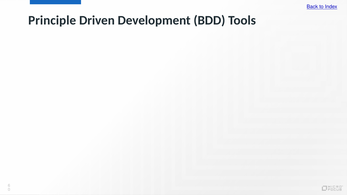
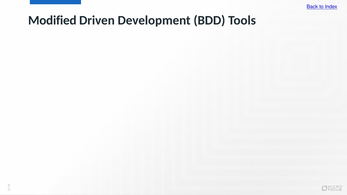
Principle: Principle -> Modified (52, 20)
